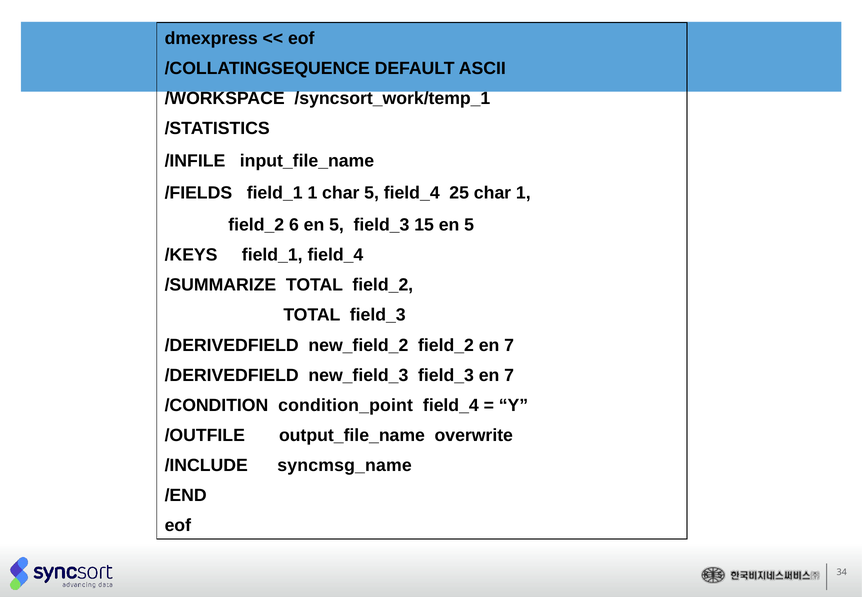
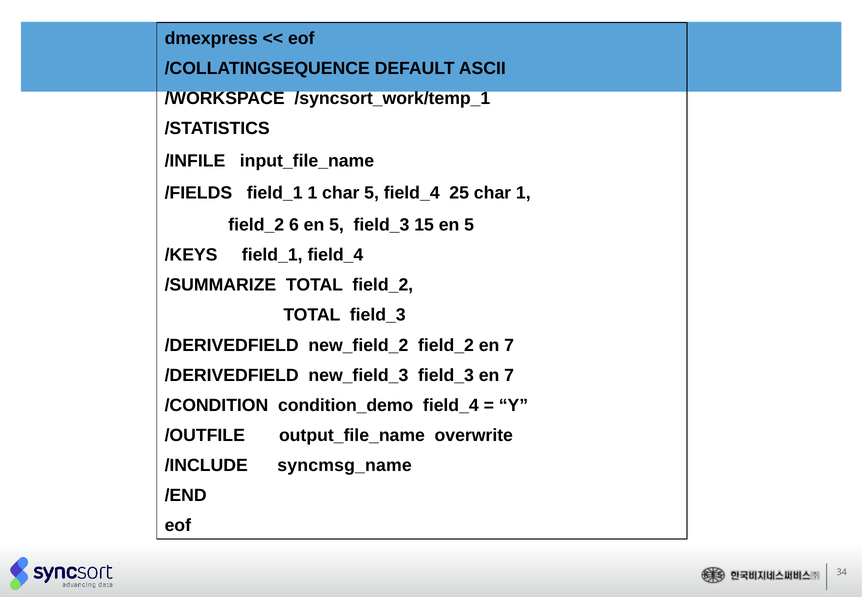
condition_point: condition_point -> condition_demo (346, 405)
